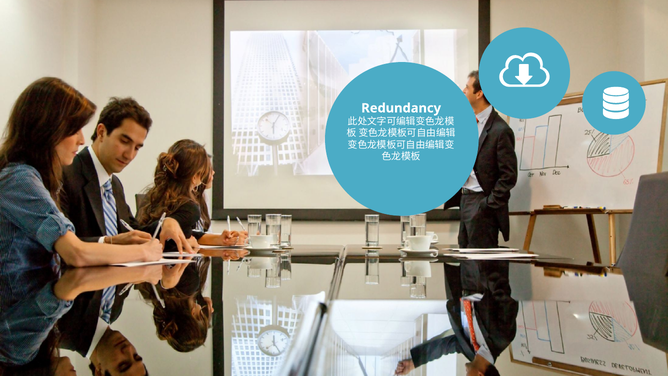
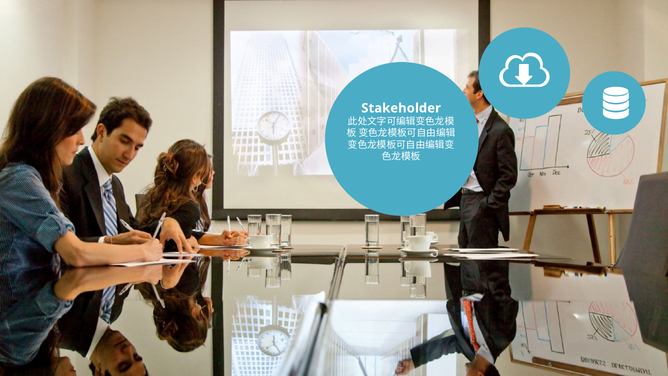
Redundancy: Redundancy -> Stakeholder (401, 108)
